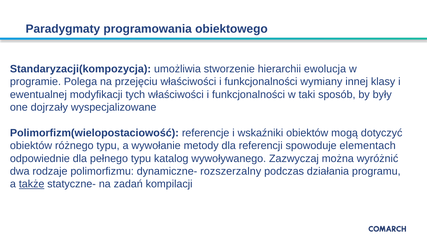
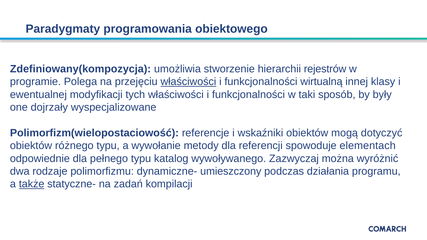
Standaryzacji(kompozycja: Standaryzacji(kompozycja -> Zdefiniowany(kompozycja (80, 69)
ewolucja: ewolucja -> rejestrów (325, 69)
właściwości underline: none -> present (188, 82)
wymiany: wymiany -> wirtualną (321, 82)
rozszerzalny: rozszerzalny -> umieszczony (231, 171)
